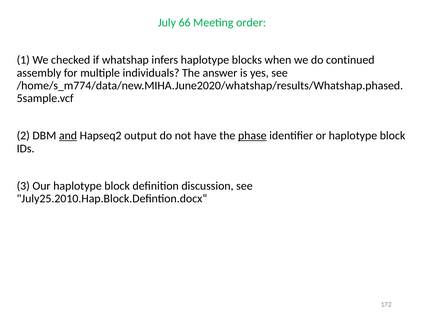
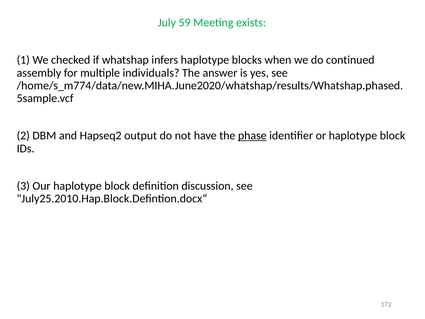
66: 66 -> 59 (185, 23)
order: order -> exists (251, 23)
and underline: present -> none (68, 136)
